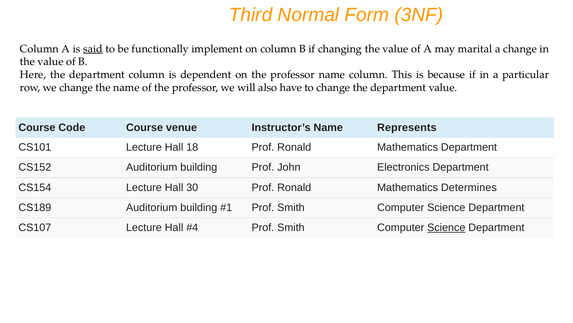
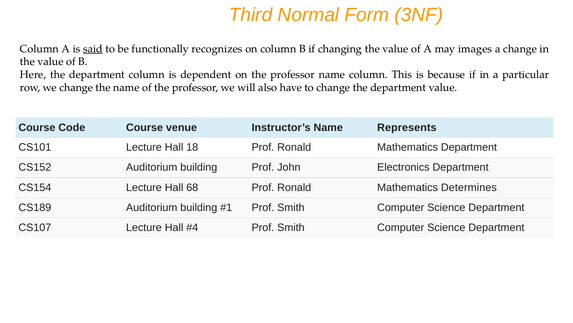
implement: implement -> recognizes (217, 49)
marital: marital -> images (475, 49)
30: 30 -> 68 (192, 187)
Science underline: present -> none (446, 227)
